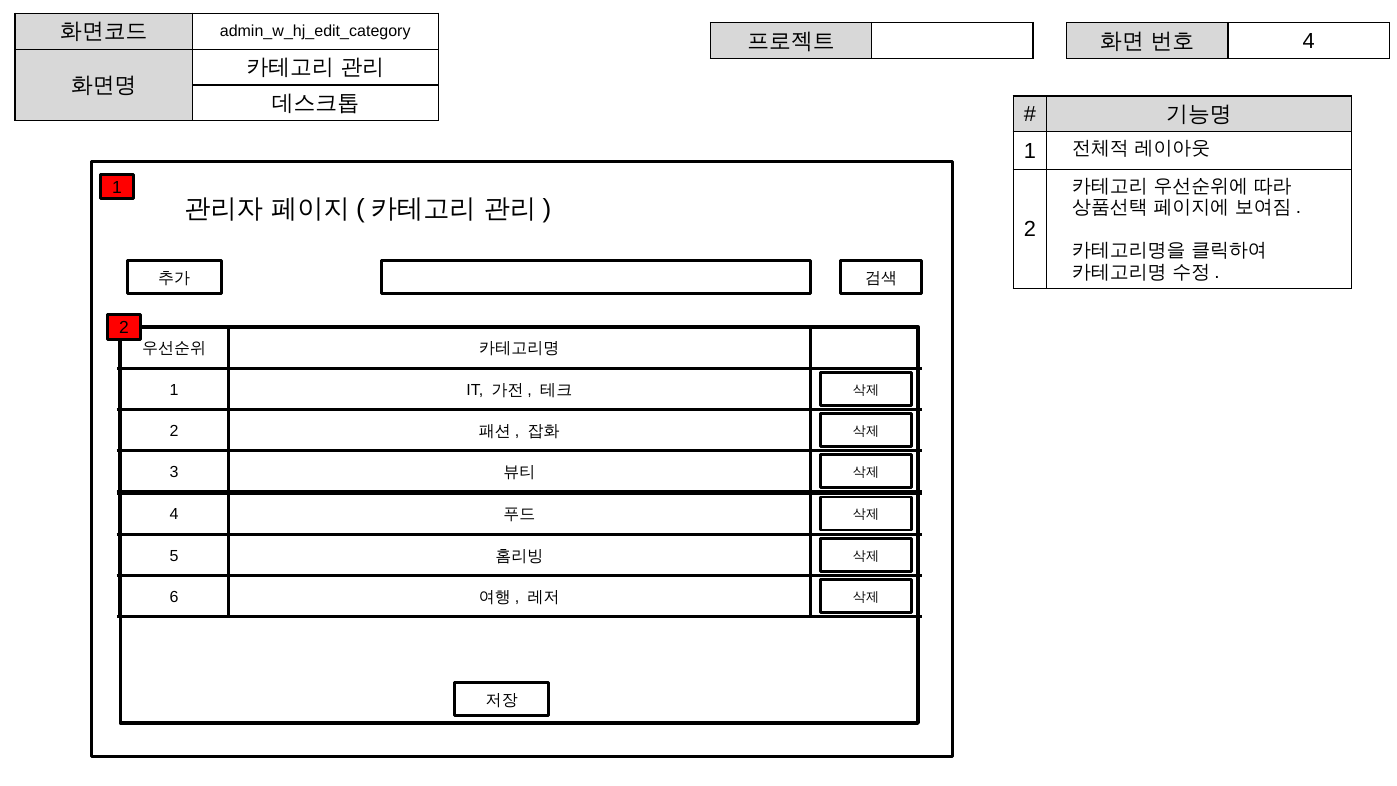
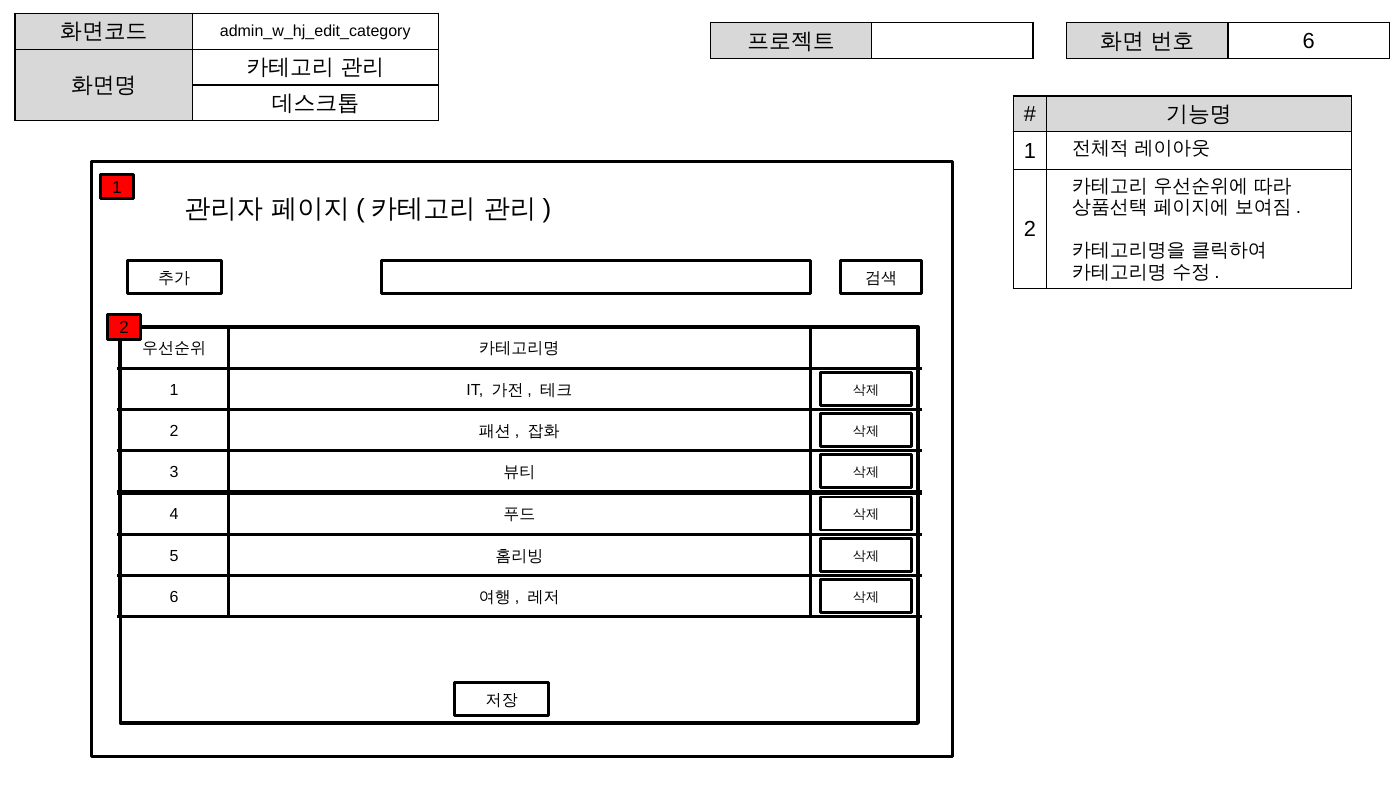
4: 4 -> 6 (1309, 41)
